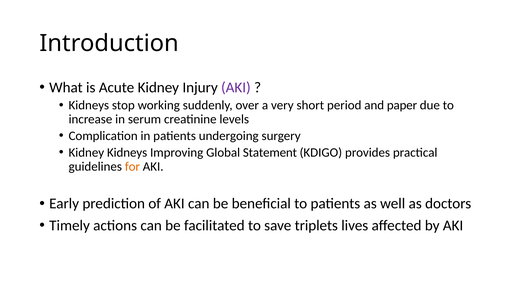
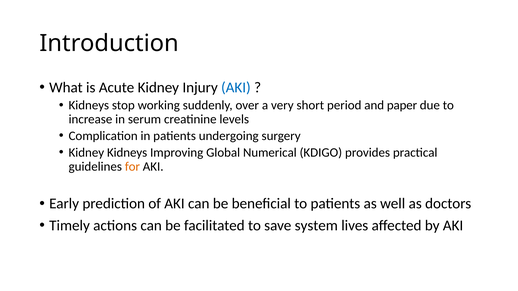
AKI colour: purple -> blue (236, 88)
Statement: Statement -> Numerical (270, 153)
triplets: triplets -> system (316, 226)
